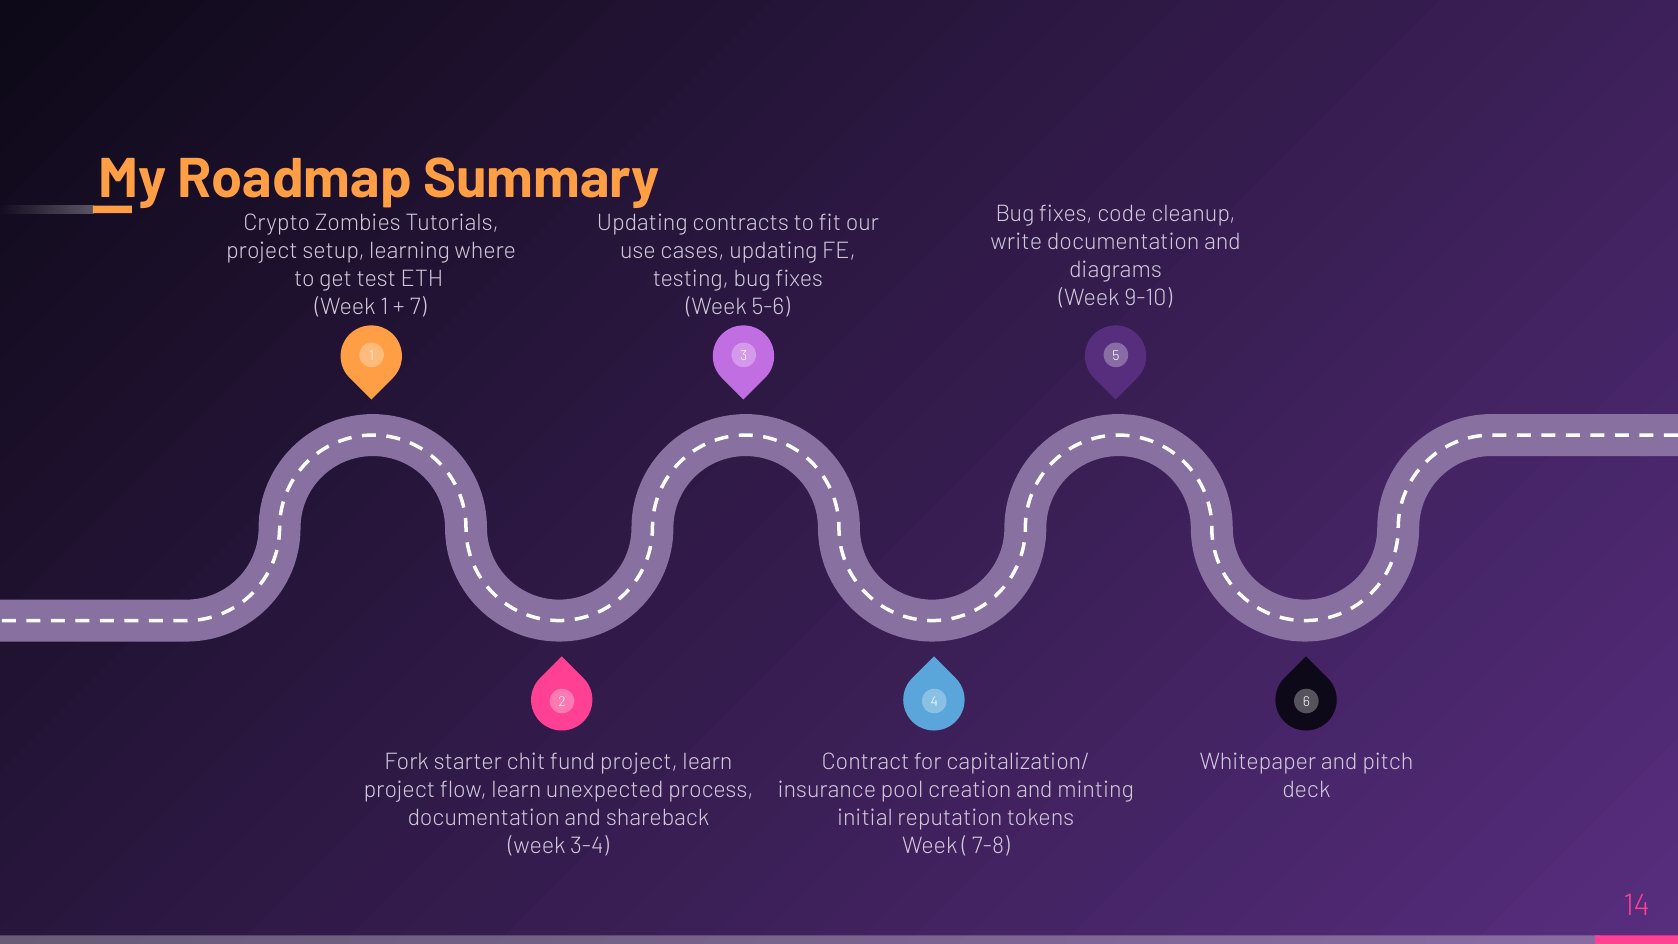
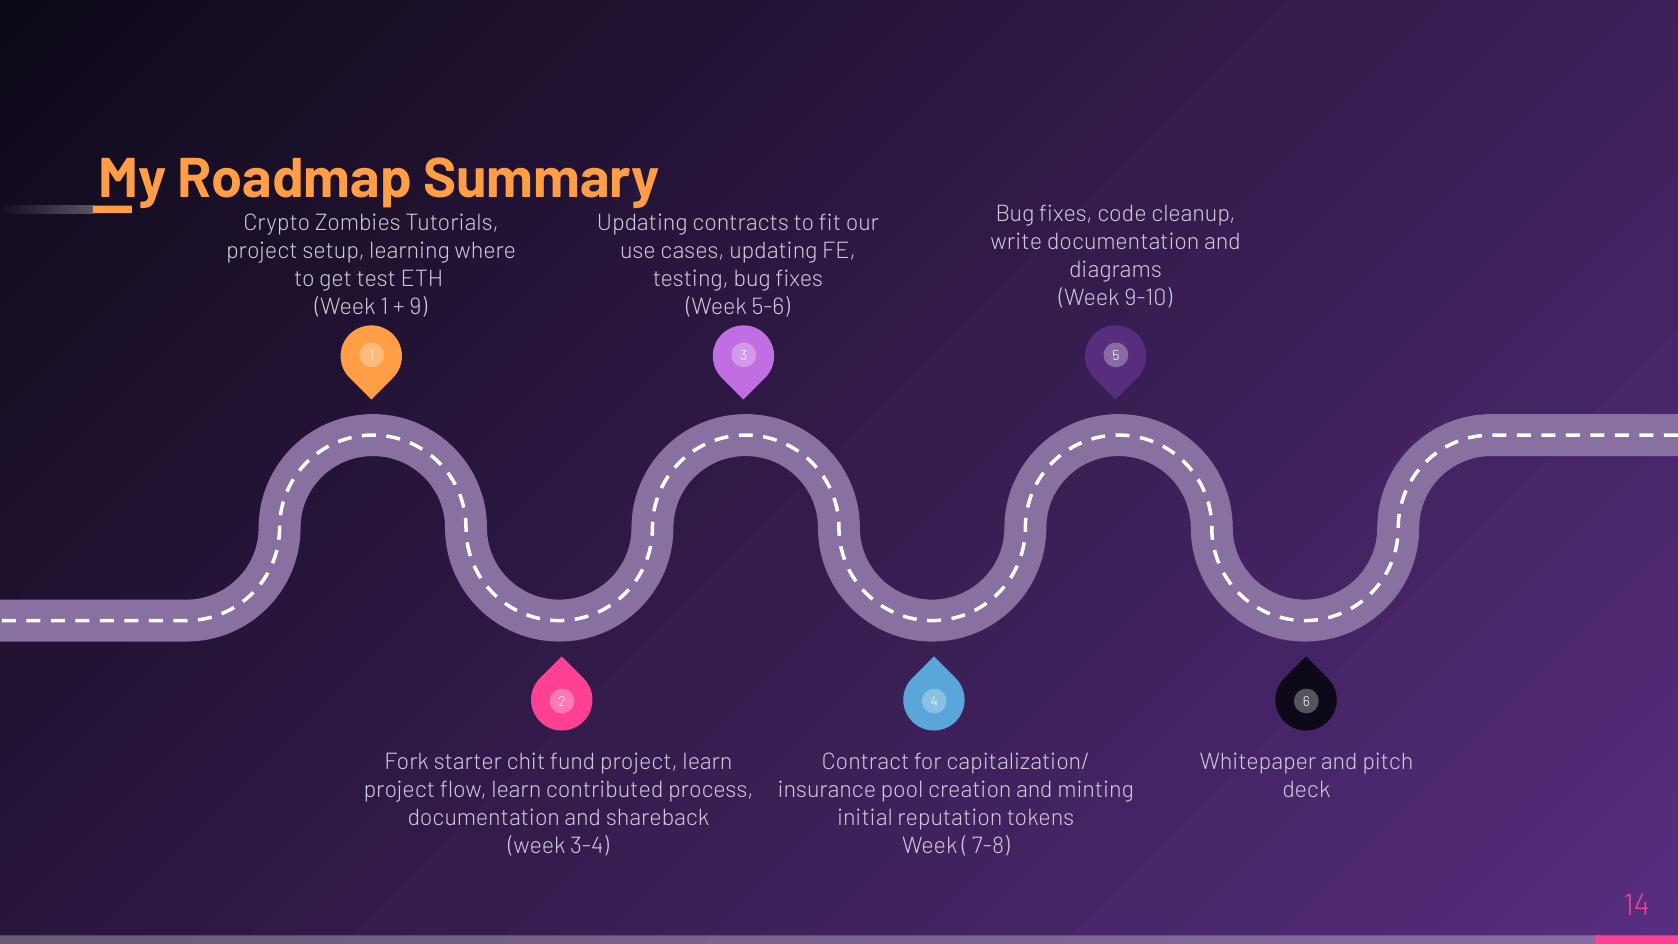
7: 7 -> 9 (418, 307)
unexpected: unexpected -> contributed (605, 789)
